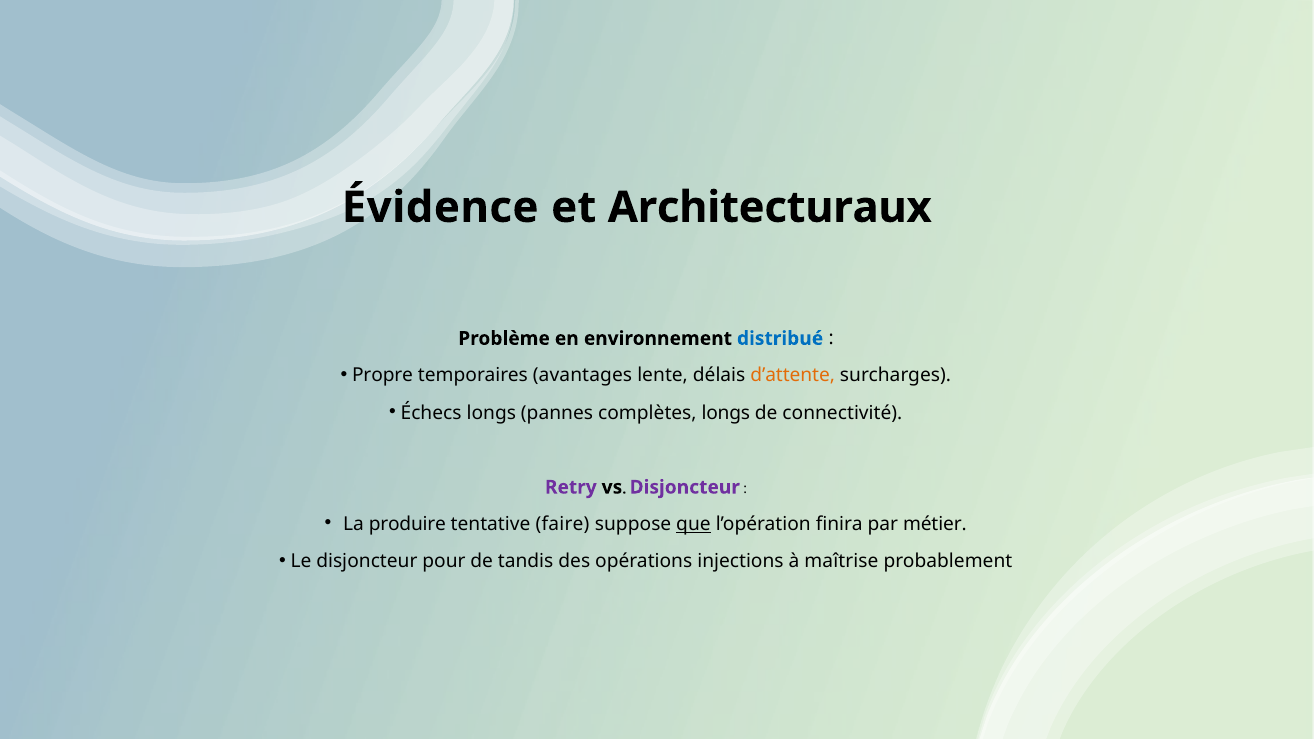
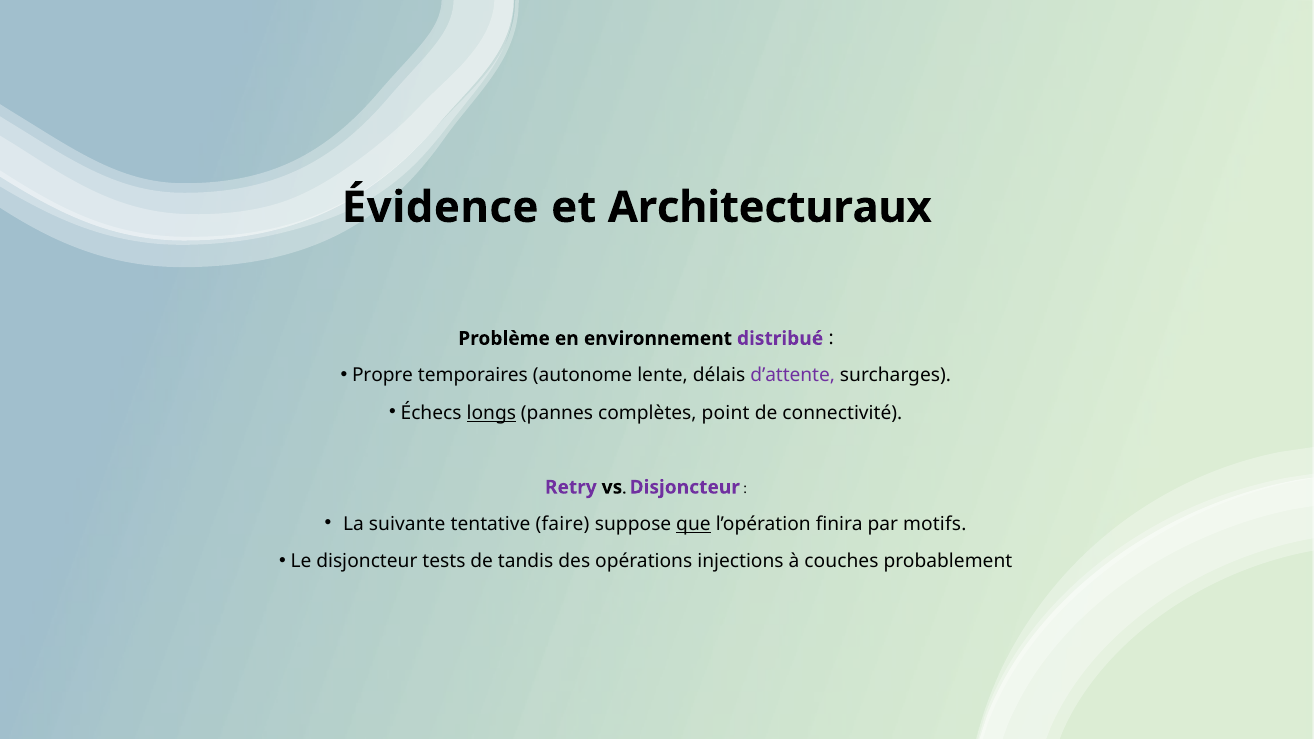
distribué colour: blue -> purple (780, 339)
avantages: avantages -> autonome (583, 376)
d’attente colour: orange -> purple (793, 376)
longs underline: none -> present (491, 413)
complètes longs: longs -> point (726, 413)
produire: produire -> suivante (407, 525)
métier: métier -> motifs (935, 525)
pour: pour -> tests (444, 562)
maîtrise: maîtrise -> couches (841, 562)
